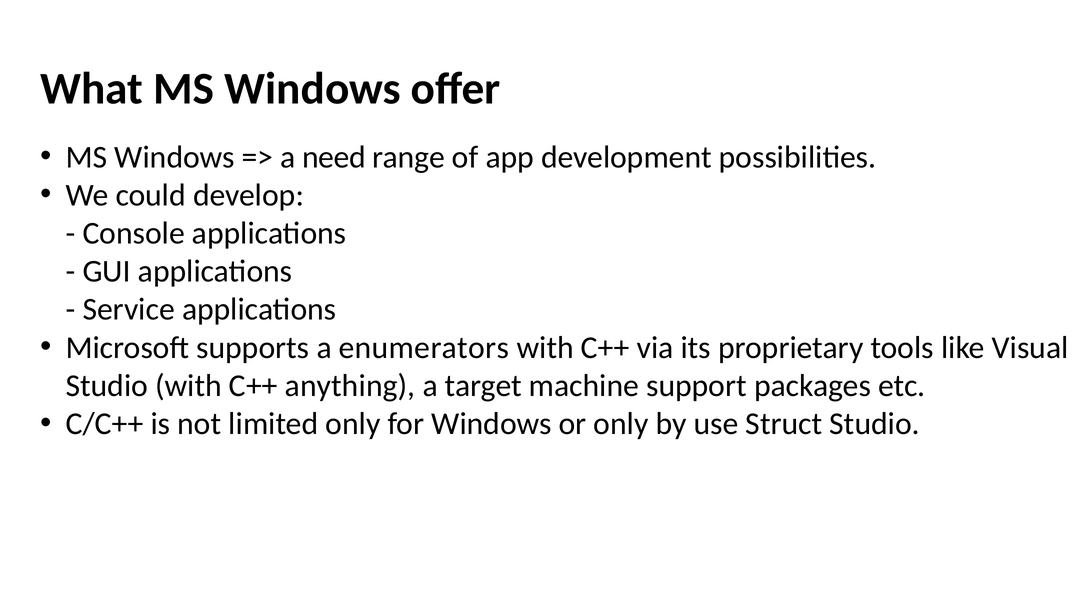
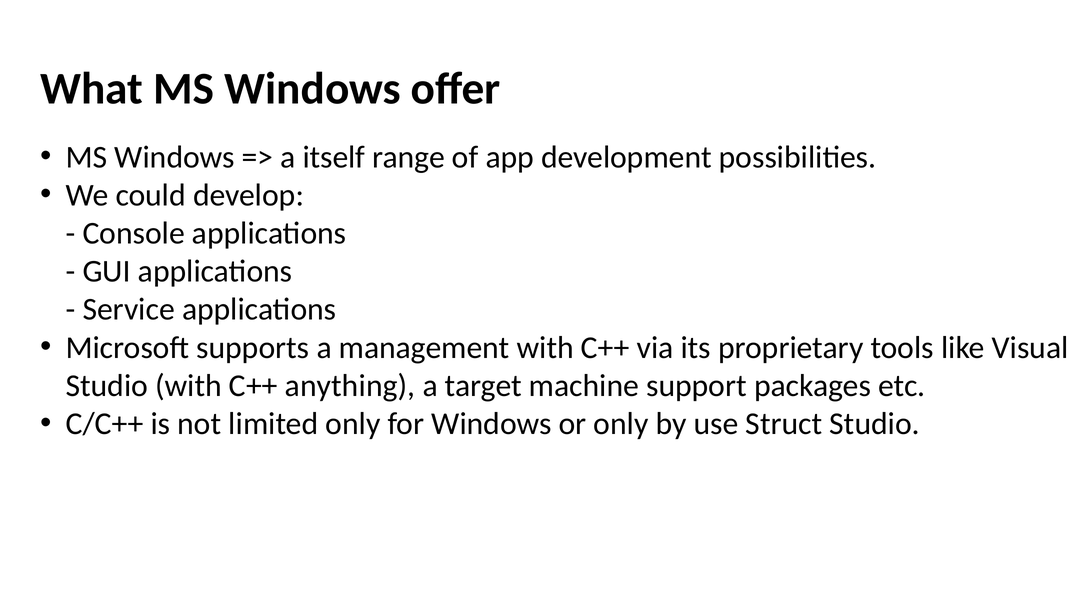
need: need -> itself (334, 157)
enumerators: enumerators -> management (424, 348)
